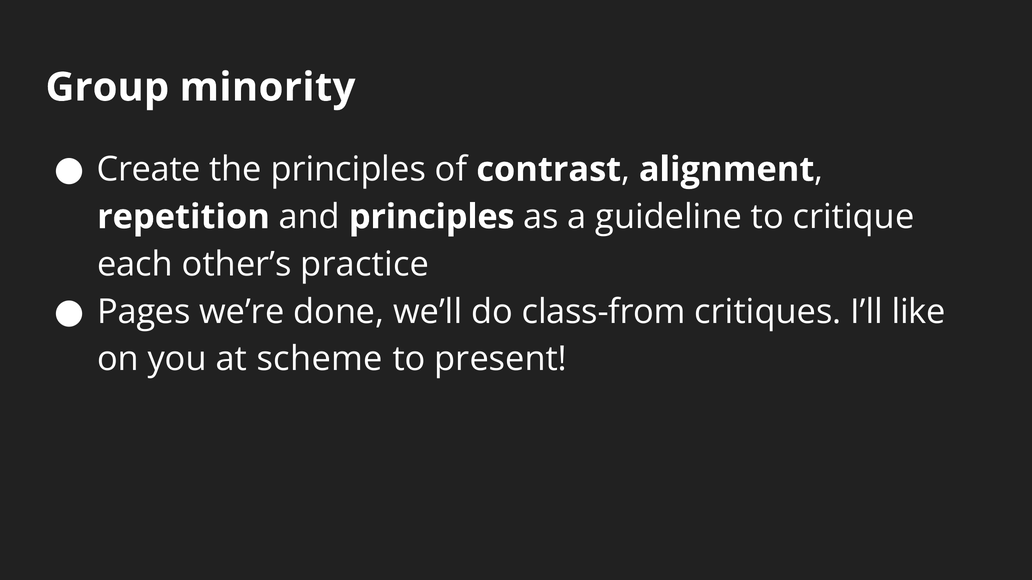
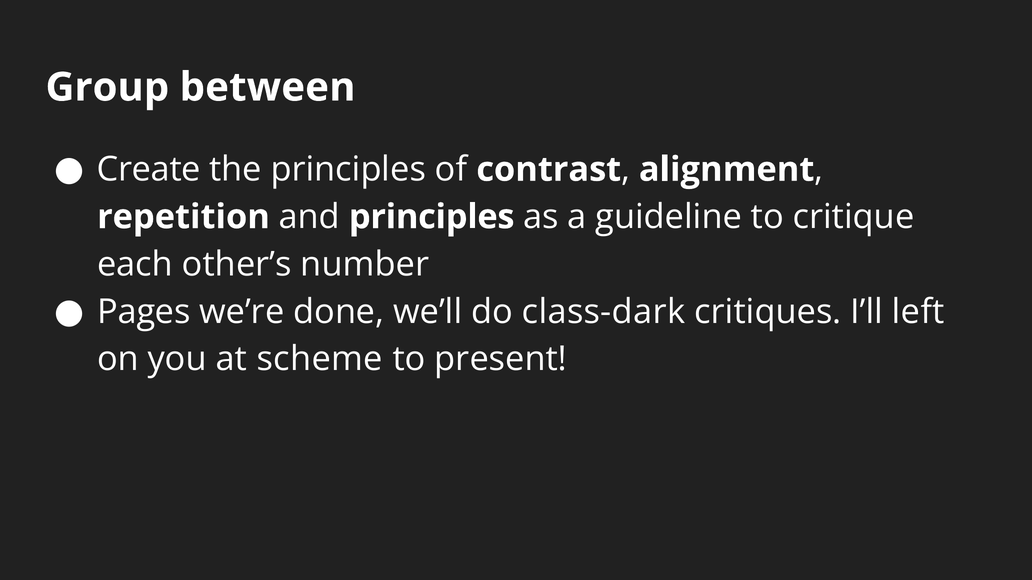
minority: minority -> between (268, 87)
practice: practice -> number (365, 265)
class-from: class-from -> class-dark (603, 312)
like: like -> left (918, 312)
